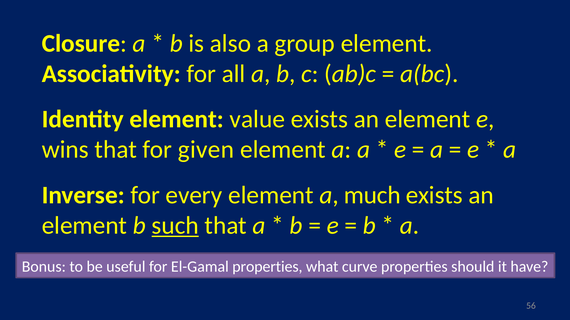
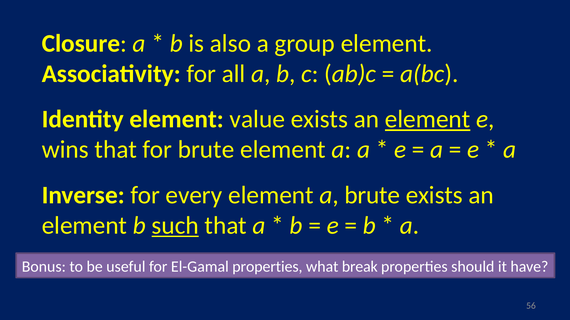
element underline: none -> present (428, 119)
for given: given -> brute (206, 150)
a much: much -> brute (372, 195)
curve: curve -> break (360, 267)
